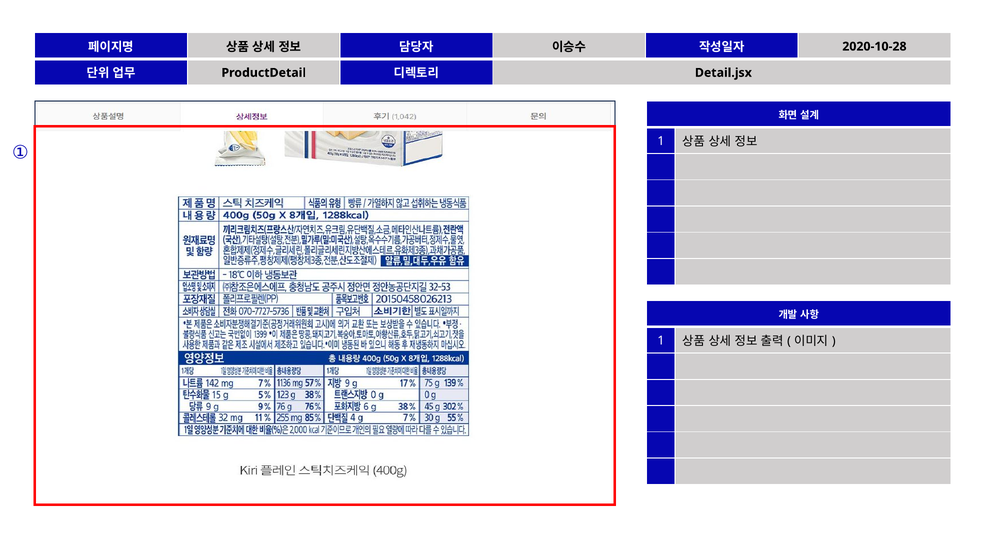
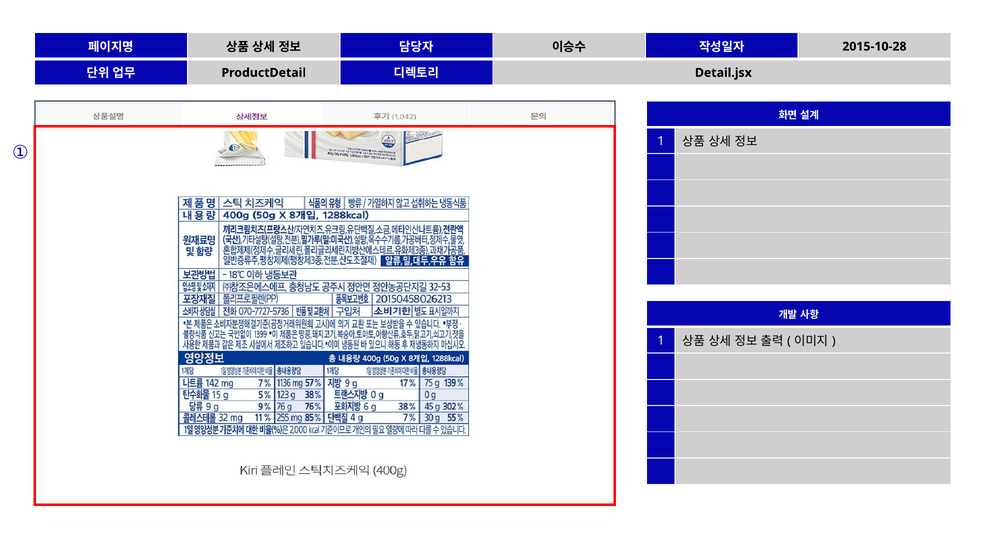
2020-10-28: 2020-10-28 -> 2015-10-28 (874, 46)
